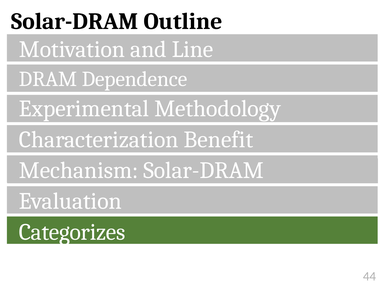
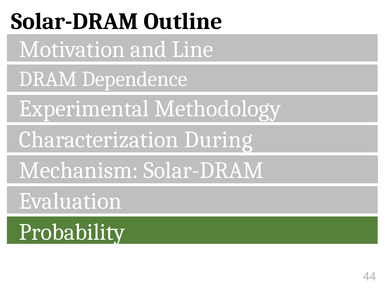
Benefit: Benefit -> During (218, 139)
Categorizes: Categorizes -> Probability (72, 232)
